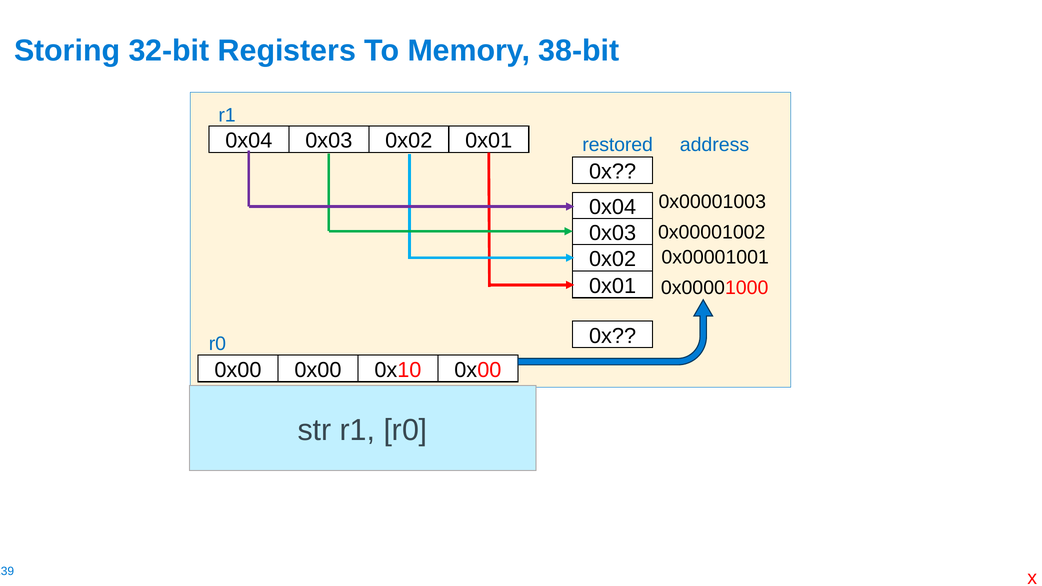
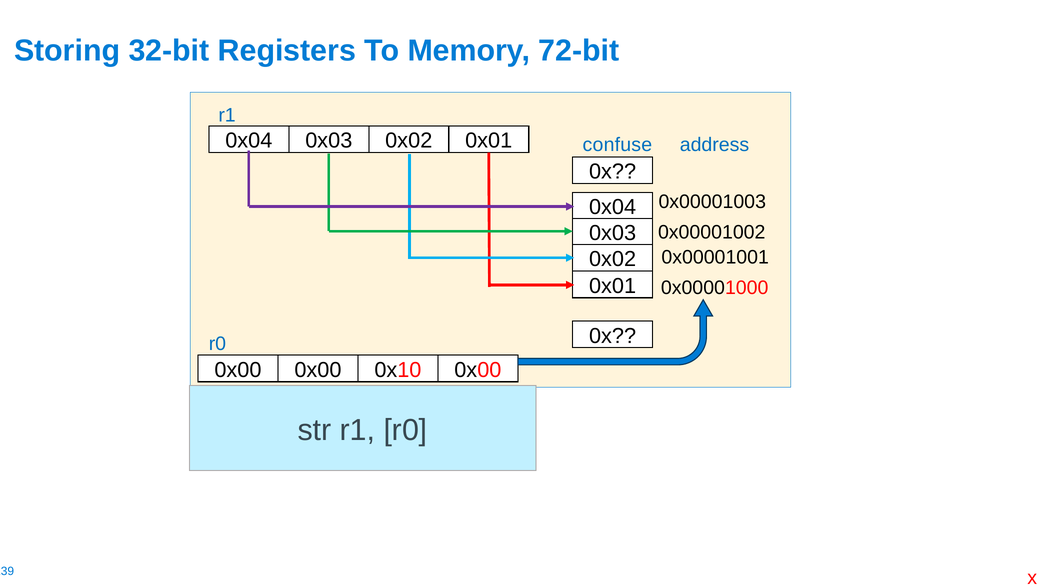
38-bit: 38-bit -> 72-bit (579, 51)
restored: restored -> confuse (617, 145)
